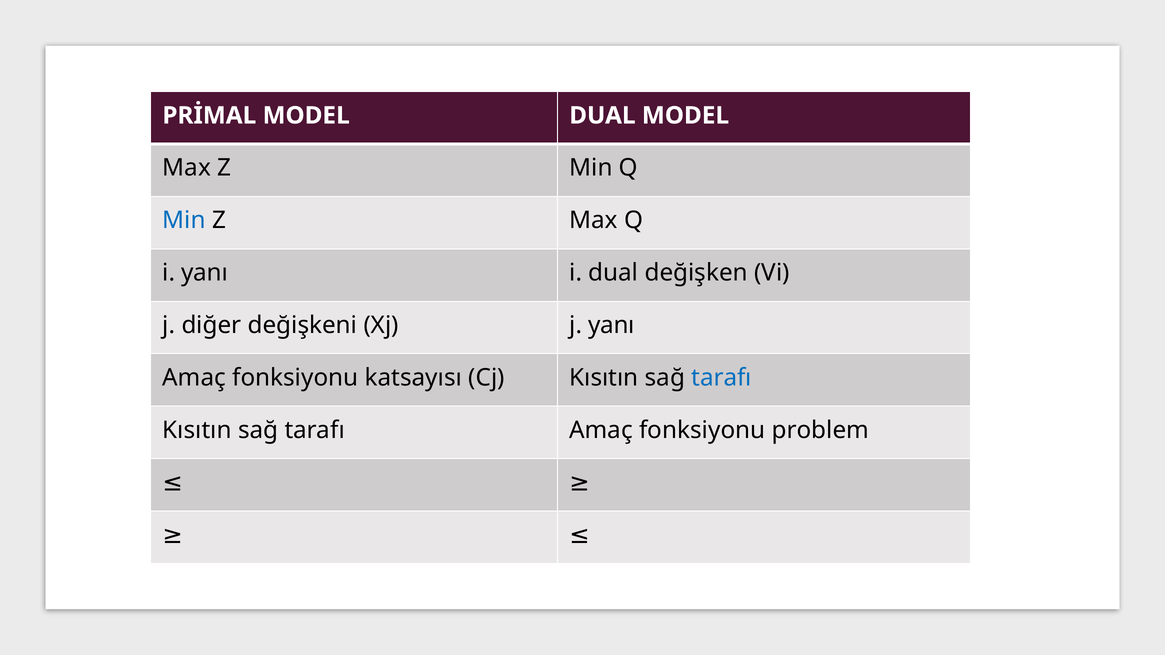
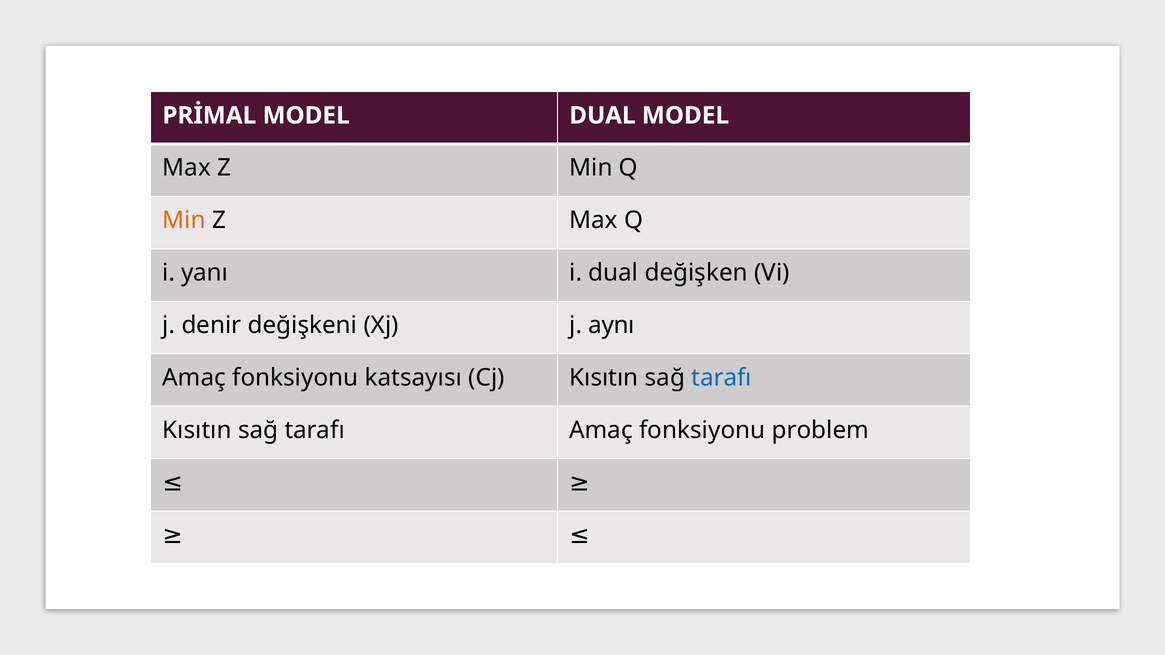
Min colour: blue -> orange (184, 221)
diğer: diğer -> denir (211, 325)
j yanı: yanı -> aynı (611, 325)
